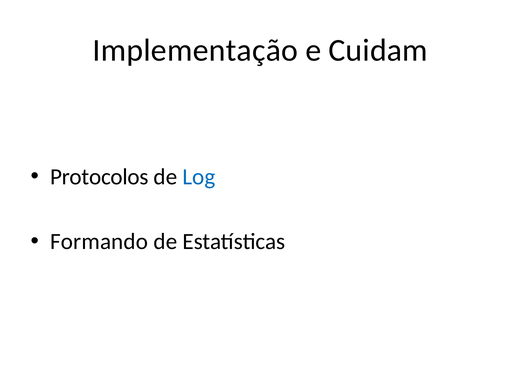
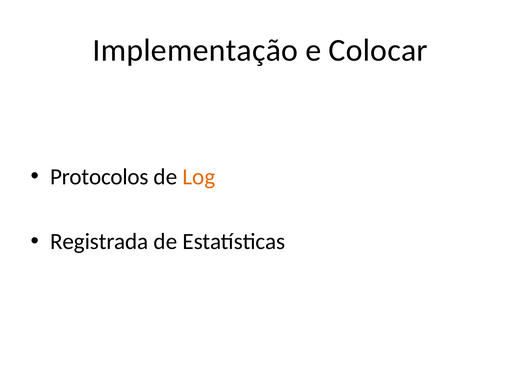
Cuidam: Cuidam -> Colocar (378, 50)
Log colour: blue -> orange (199, 177)
Formando: Formando -> Registrada (99, 241)
